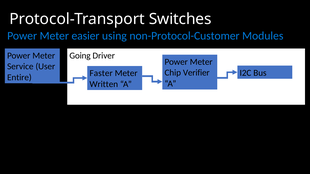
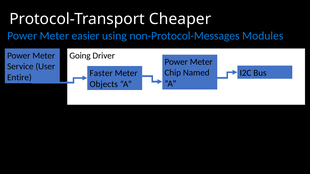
Switches: Switches -> Cheaper (180, 19)
non-Protocol-Customer: non-Protocol-Customer -> non-Protocol-Messages (185, 36)
Verifier: Verifier -> Named (196, 73)
Written: Written -> Objects (104, 84)
